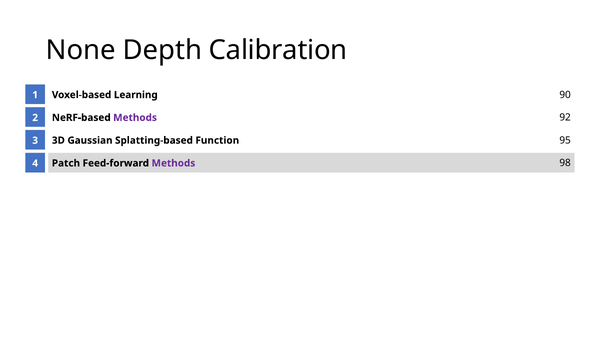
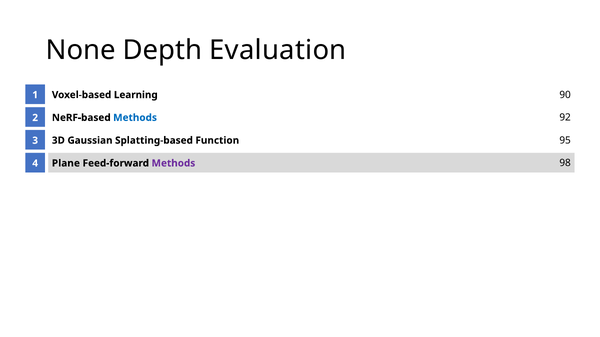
Calibration: Calibration -> Evaluation (278, 50)
Methods colour: purple -> blue (135, 118)
Patch: Patch -> Plane (66, 163)
